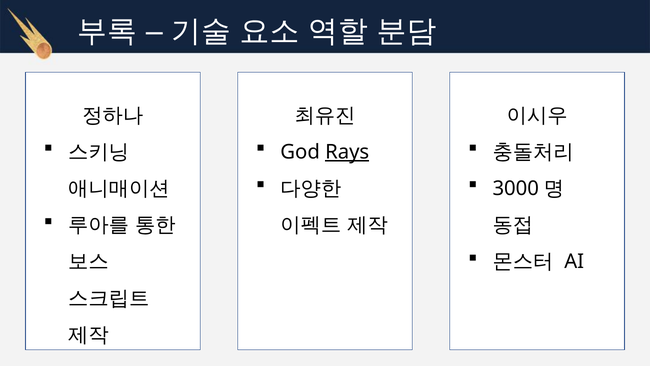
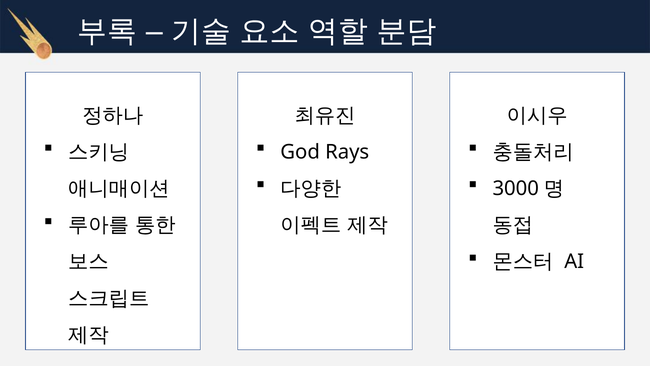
Rays underline: present -> none (347, 152)
